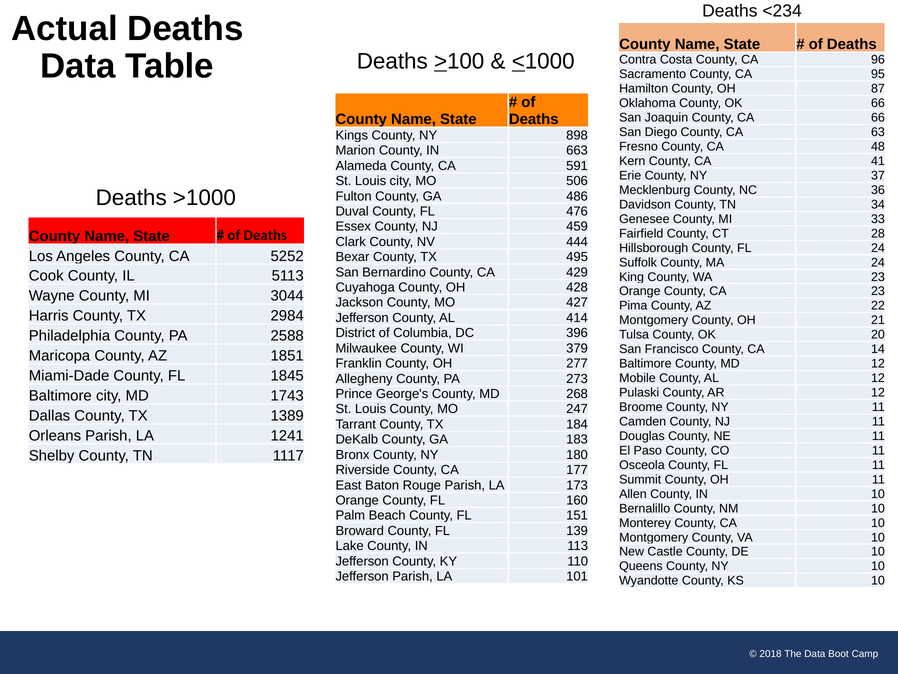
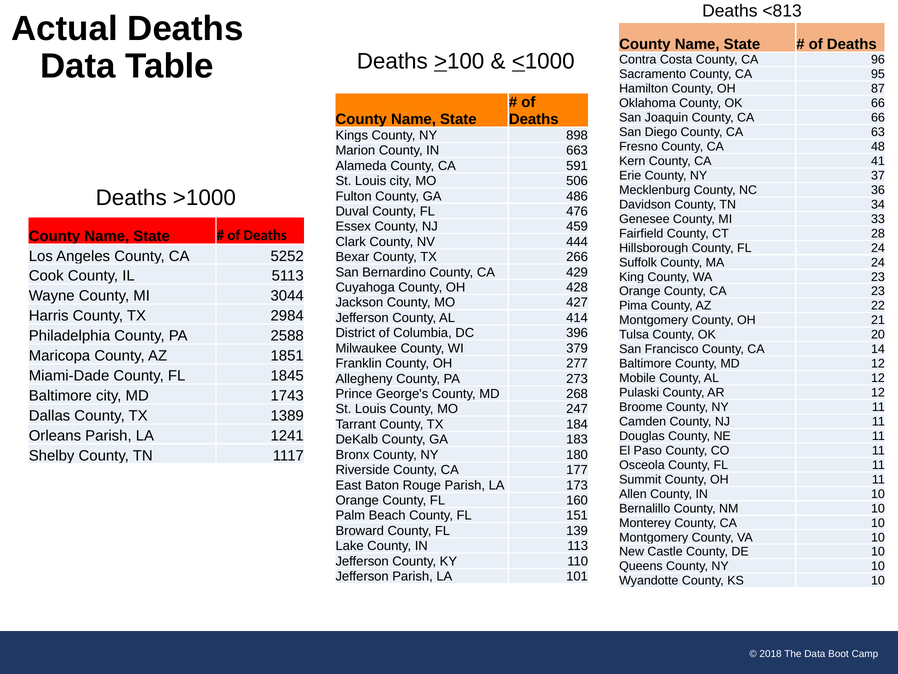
<234: <234 -> <813 (782, 11)
495: 495 -> 266 (577, 257)
